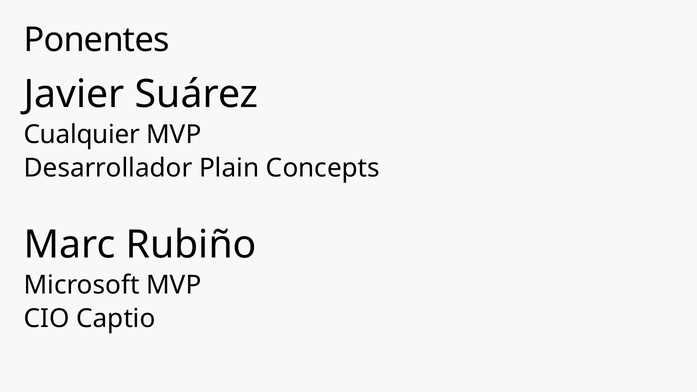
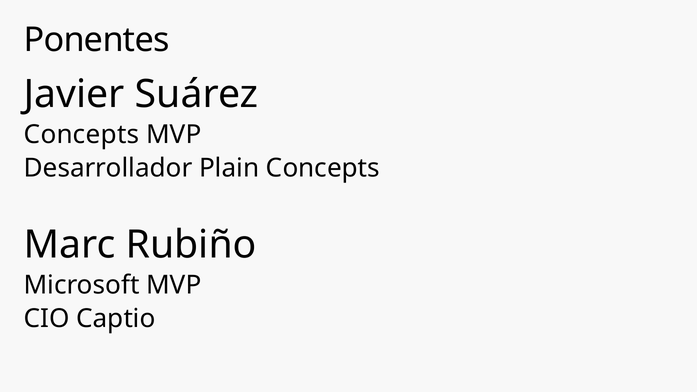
Cualquier: Cualquier -> Concepts (82, 135)
